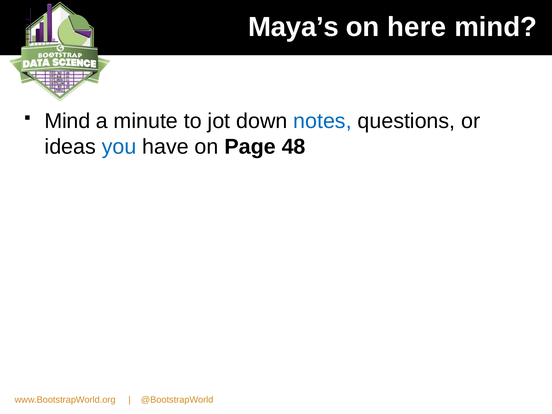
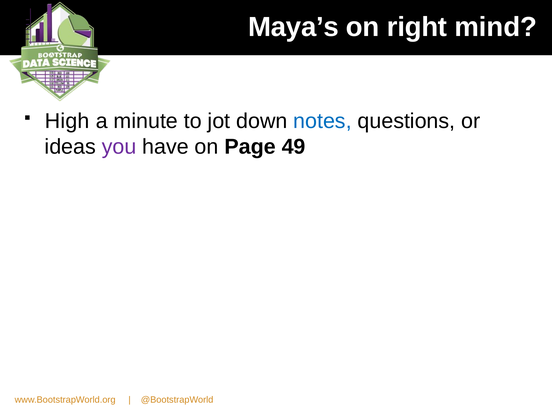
here: here -> right (417, 27)
Mind: Mind -> High (67, 121)
you colour: blue -> purple (119, 147)
48: 48 -> 49 (294, 147)
